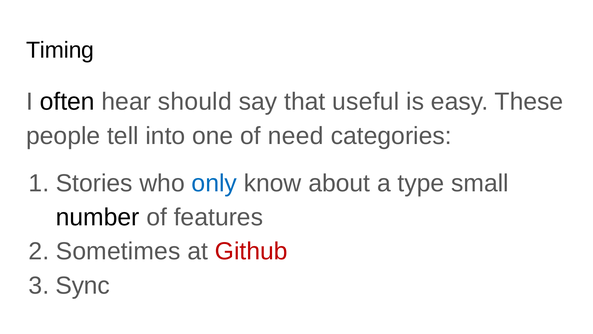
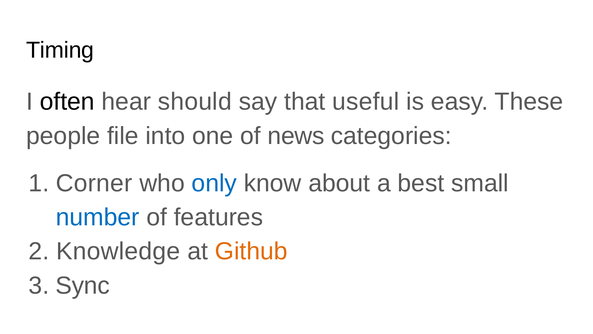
tell: tell -> file (123, 136)
need: need -> news (296, 136)
Stories: Stories -> Corner (94, 183)
type: type -> best (421, 183)
number colour: black -> blue (98, 217)
Sometimes: Sometimes -> Knowledge (118, 251)
Github colour: red -> orange (251, 251)
